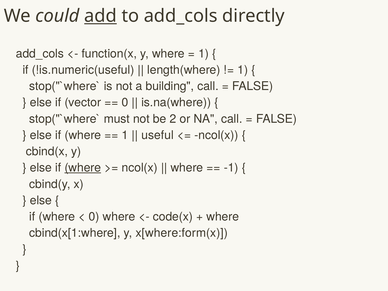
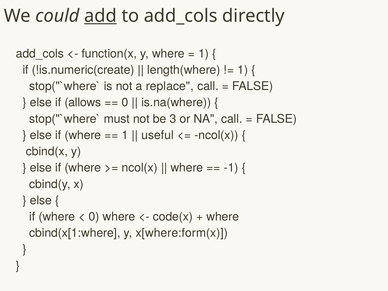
!is.numeric(useful: !is.numeric(useful -> !is.numeric(create (83, 70)
building: building -> replace (170, 86)
vector: vector -> allows (83, 103)
2: 2 -> 3 (173, 119)
where underline: present -> none (83, 168)
